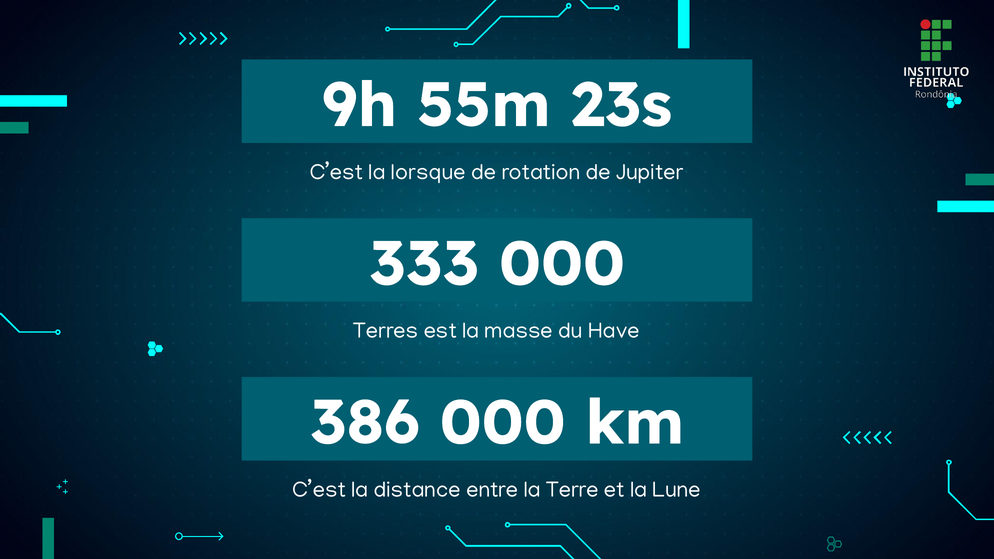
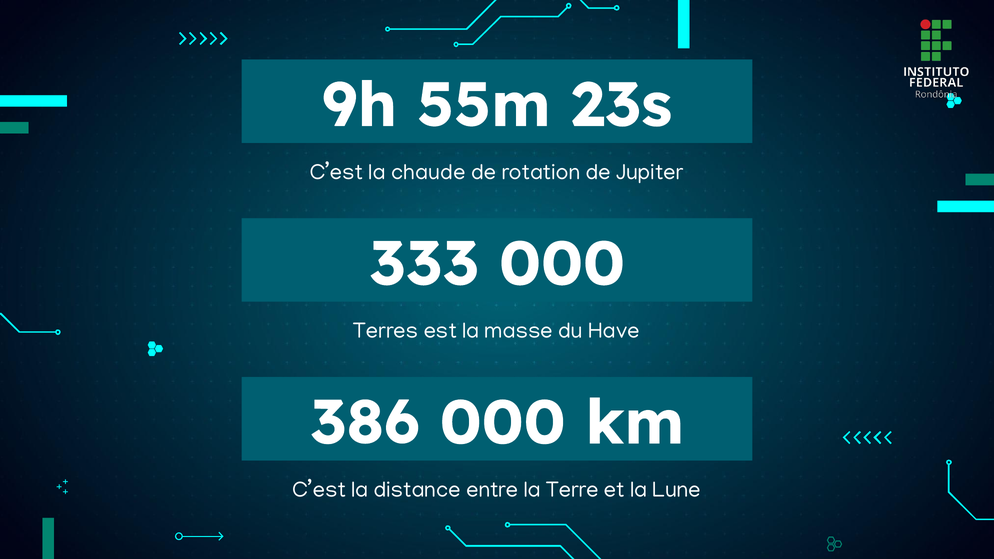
lorsque: lorsque -> chaude (428, 172)
